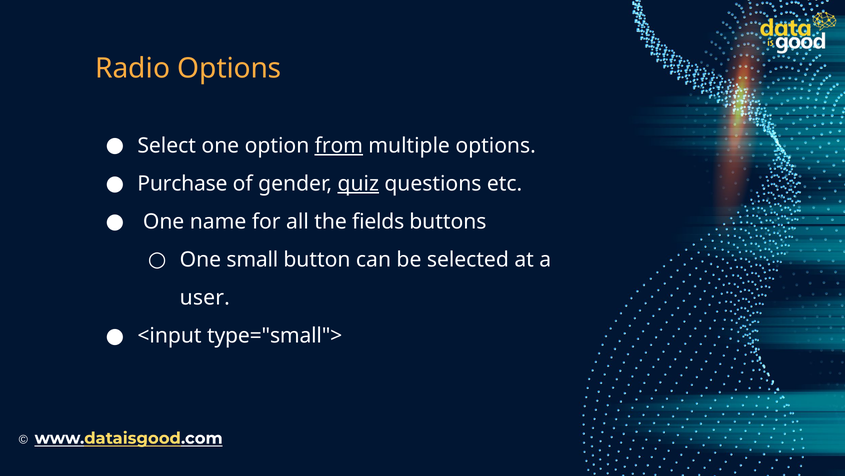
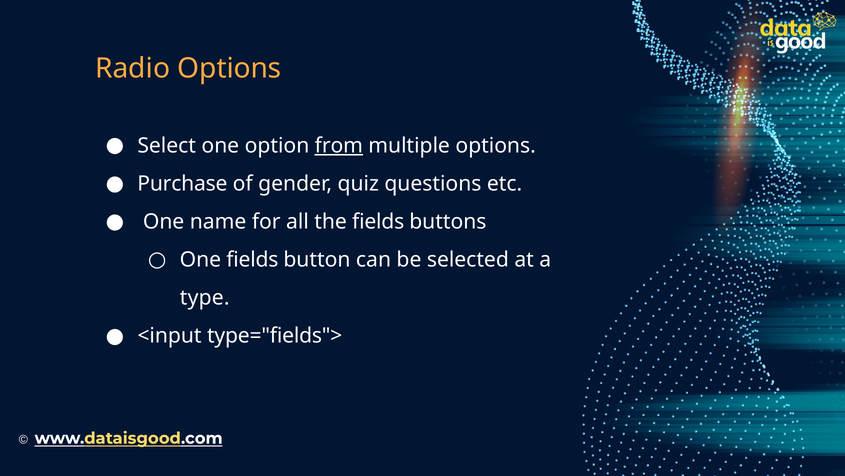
quiz underline: present -> none (358, 183)
One small: small -> fields (252, 259)
user: user -> type (205, 297)
type="small">: type="small"> -> type="fields"> (275, 335)
